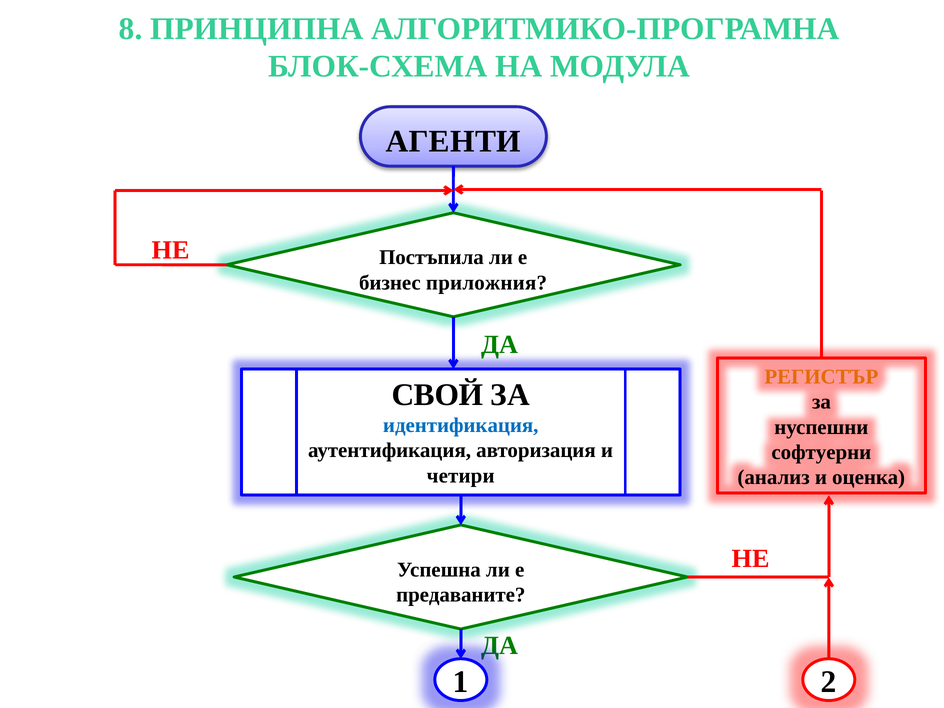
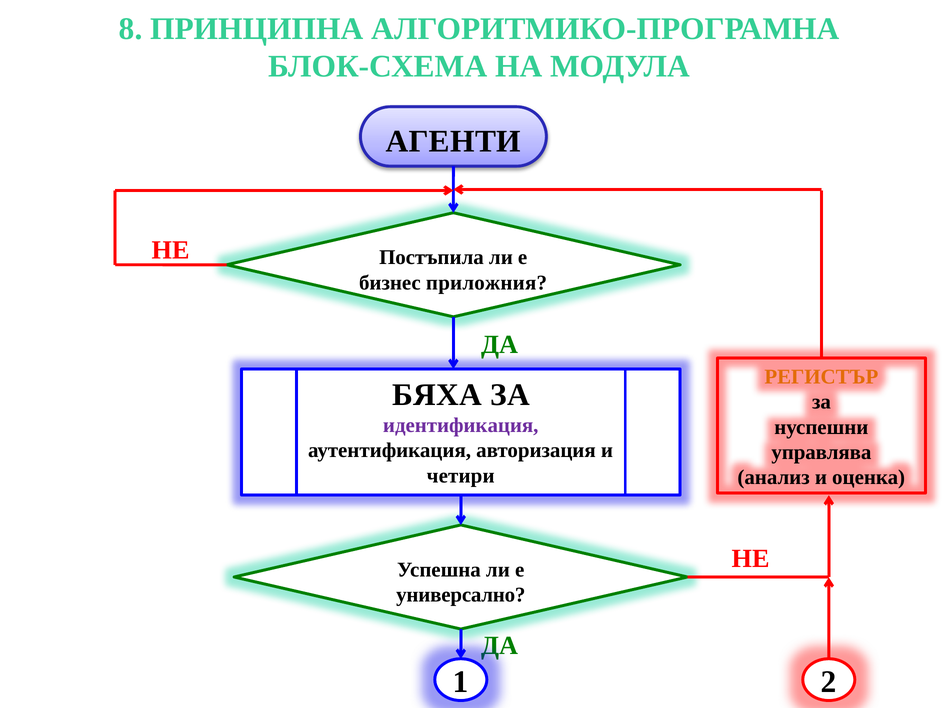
СВОЙ: СВОЙ -> БЯХА (437, 395)
идентификация colour: blue -> purple (461, 425)
софтуерни: софтуерни -> управлява (821, 452)
предаваните: предаваните -> универсално (461, 595)
